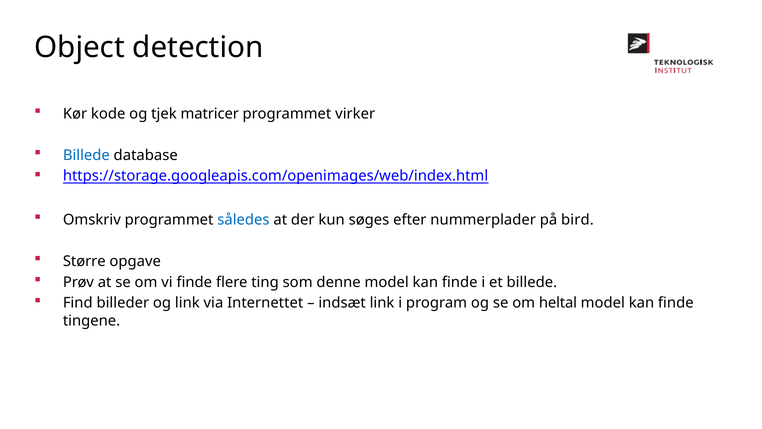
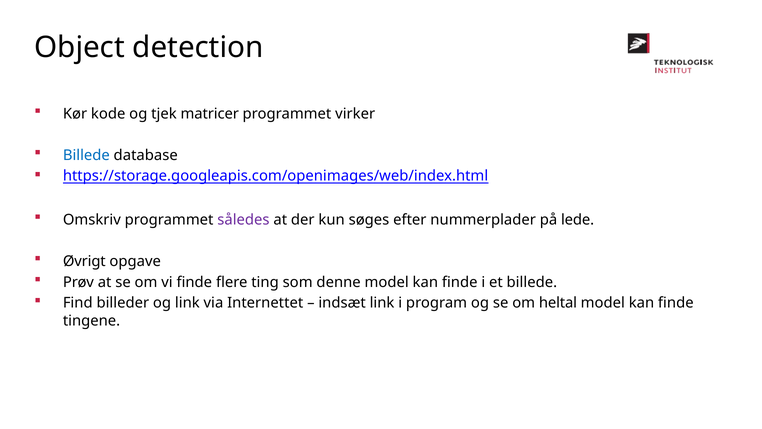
således colour: blue -> purple (243, 220)
bird: bird -> lede (578, 220)
Større: Større -> Øvrigt (84, 261)
